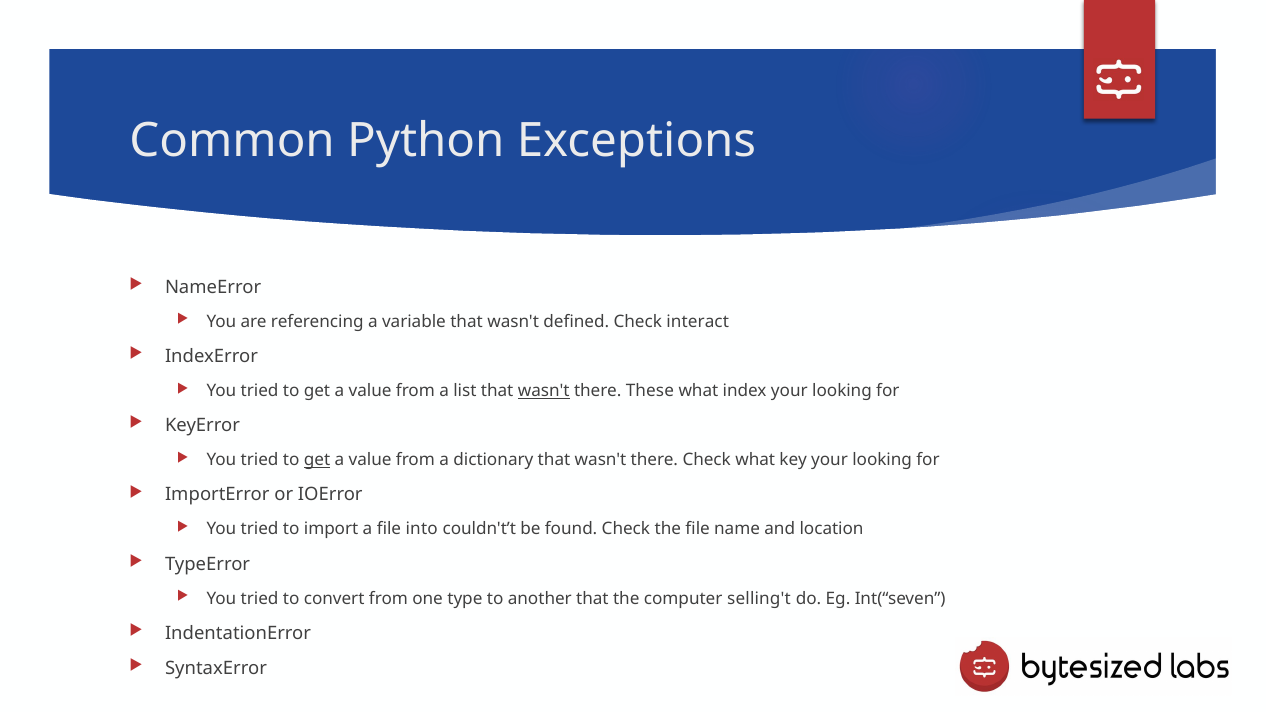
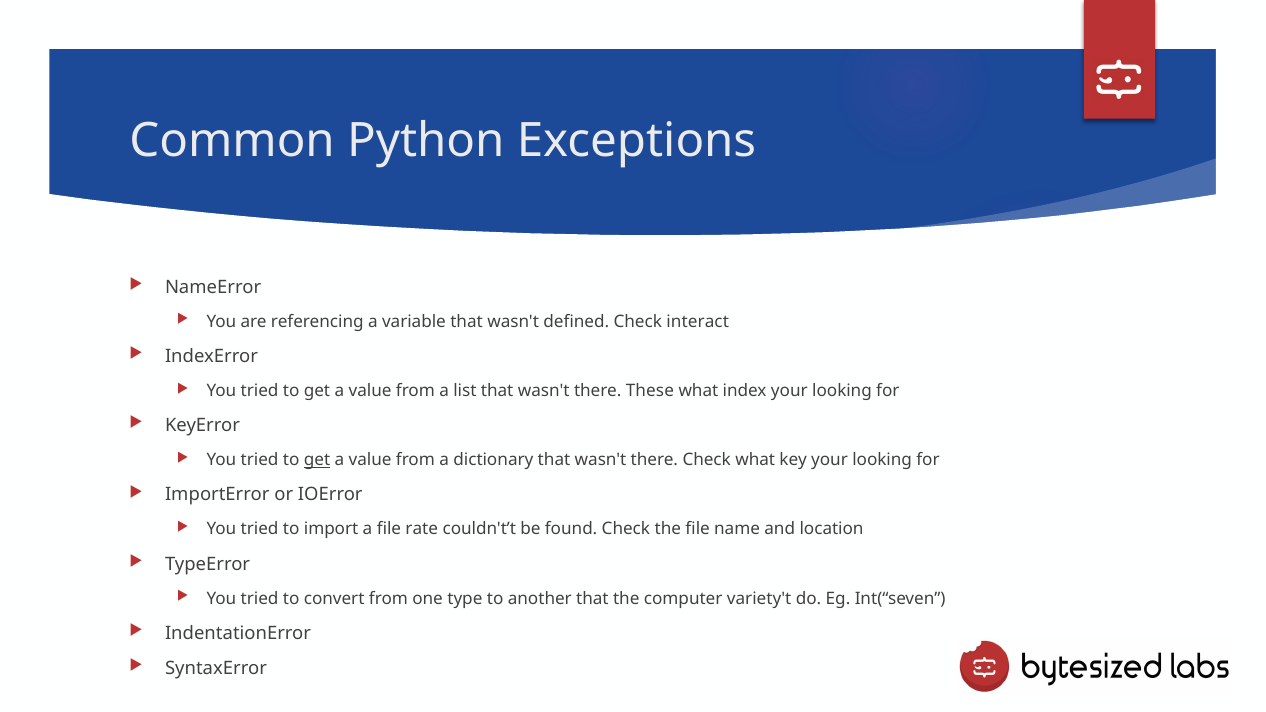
wasn't underline: present -> none (544, 391)
into: into -> rate (422, 529)
selling't: selling't -> variety't (759, 599)
